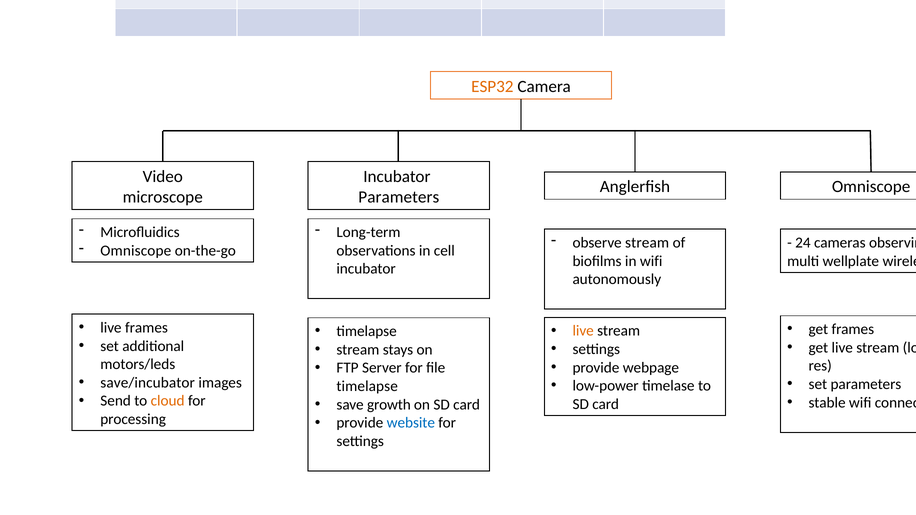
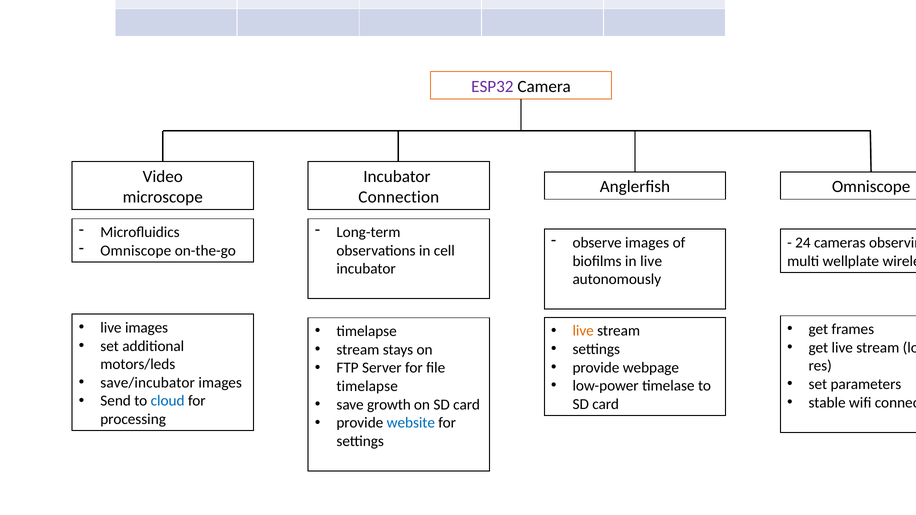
ESP32 colour: orange -> purple (492, 87)
Parameters: Parameters -> Connection (399, 197)
observe stream: stream -> images (647, 243)
in wifi: wifi -> live (651, 261)
live frames: frames -> images (147, 328)
cloud colour: orange -> blue (168, 401)
